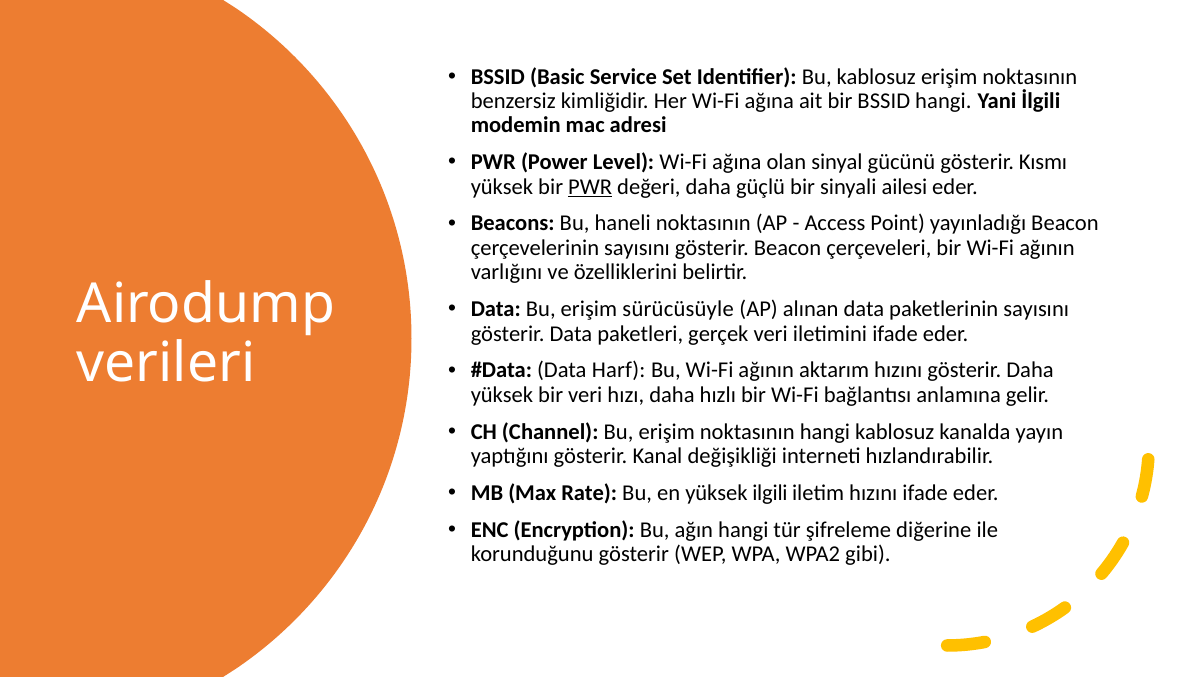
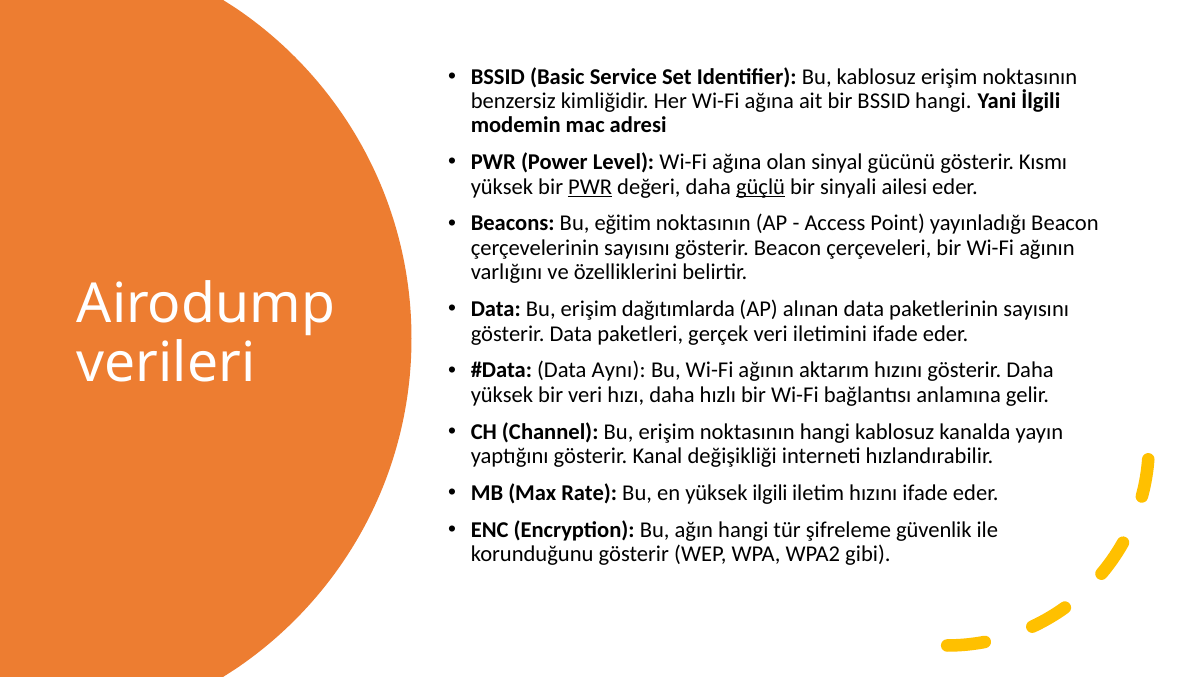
güçlü underline: none -> present (761, 187)
haneli: haneli -> eğitim (623, 224)
sürücüsüyle: sürücüsüyle -> dağıtımlarda (678, 309)
Harf: Harf -> Aynı (619, 371)
diğerine: diğerine -> güvenlik (934, 530)
